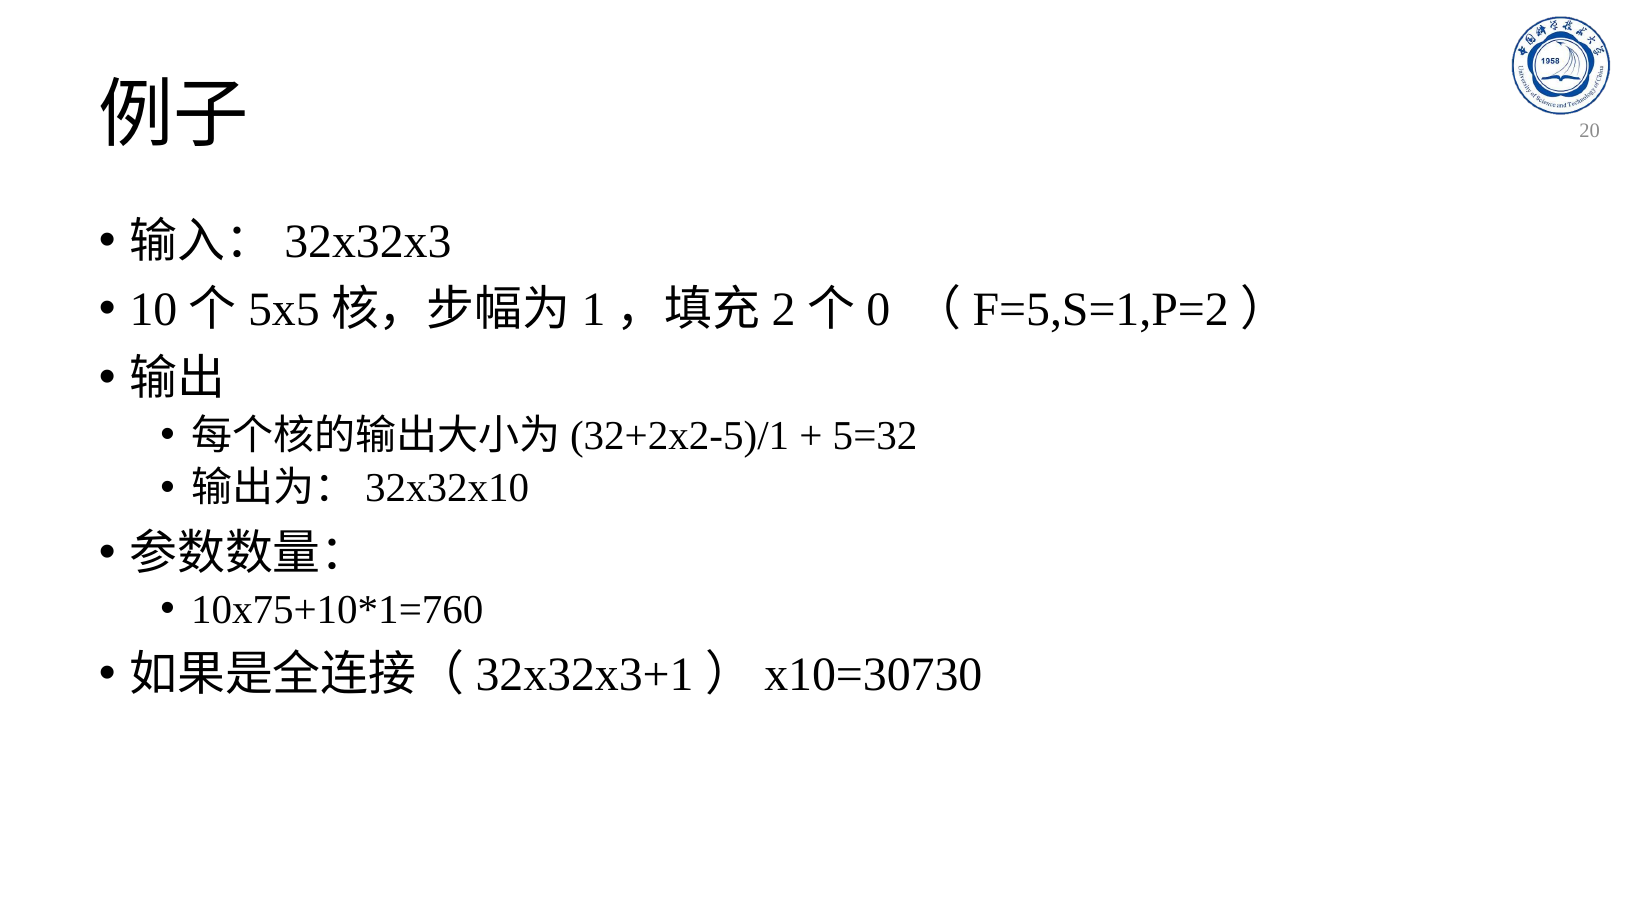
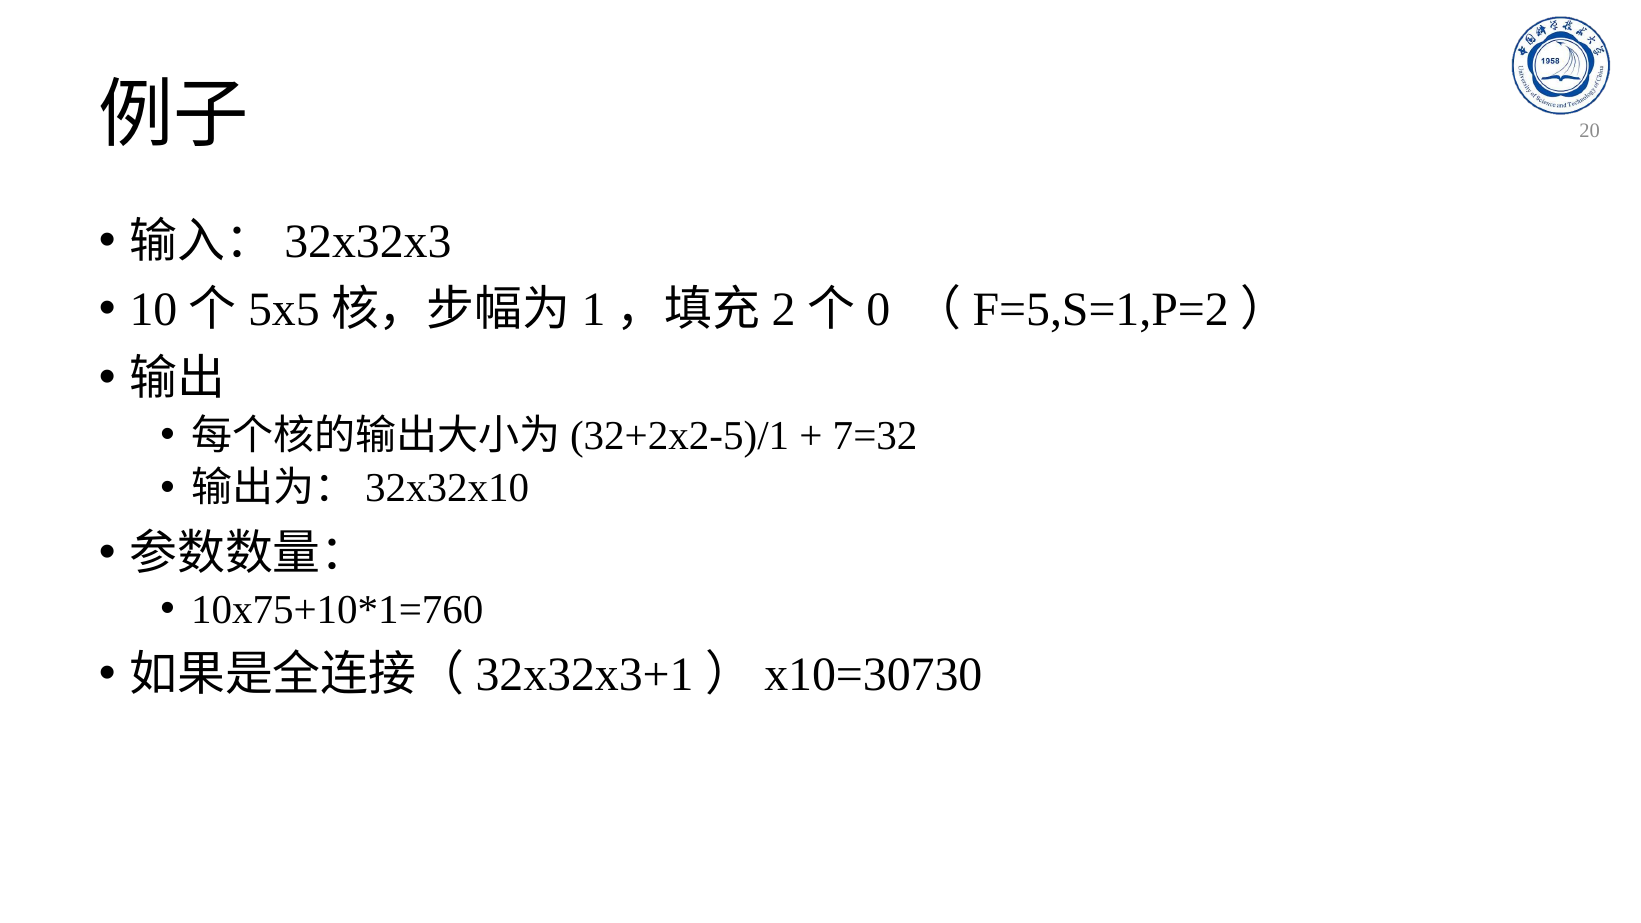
5=32: 5=32 -> 7=32 (875, 435)
